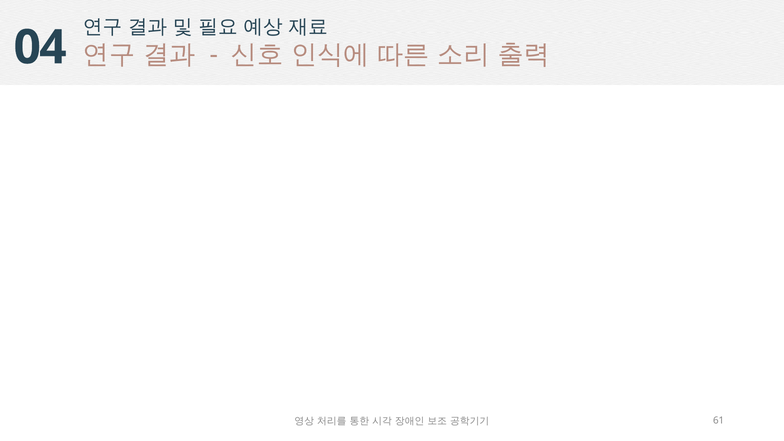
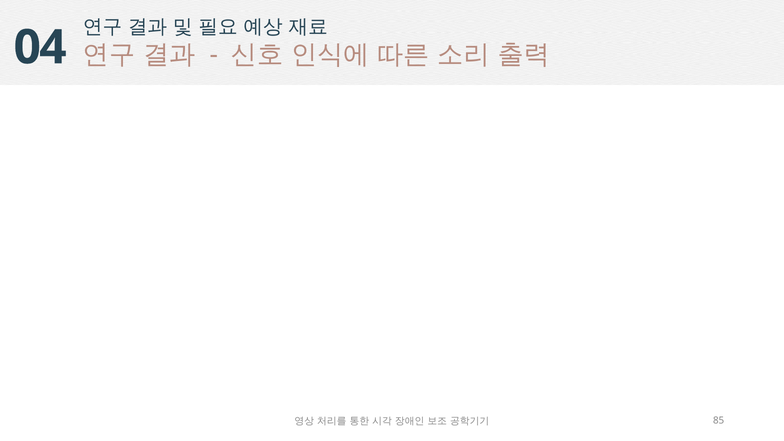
61: 61 -> 85 (719, 420)
